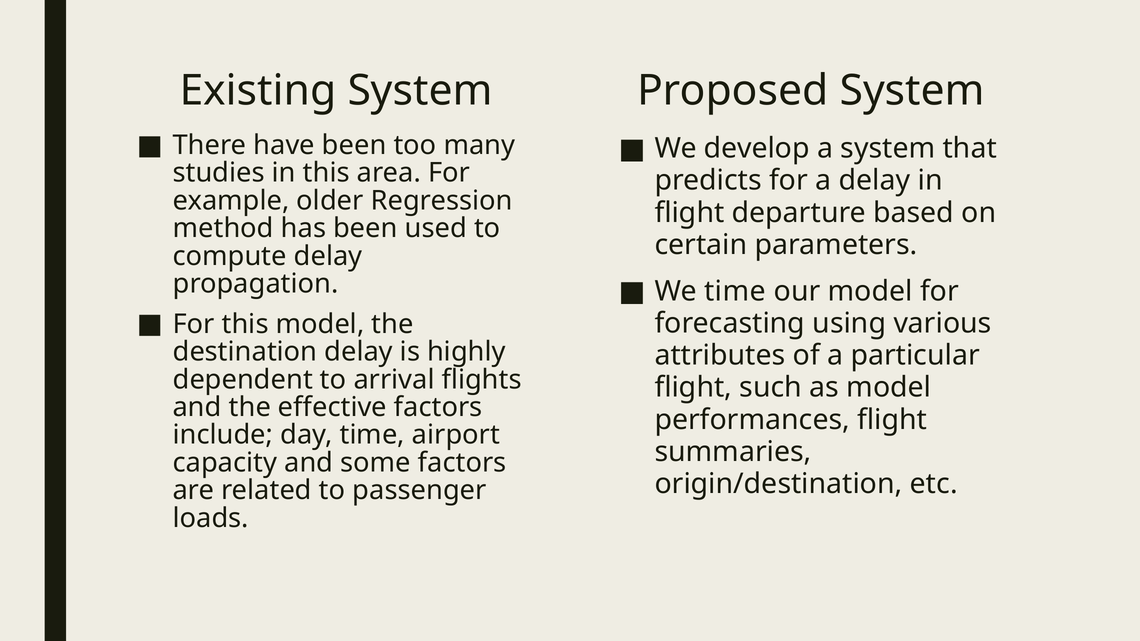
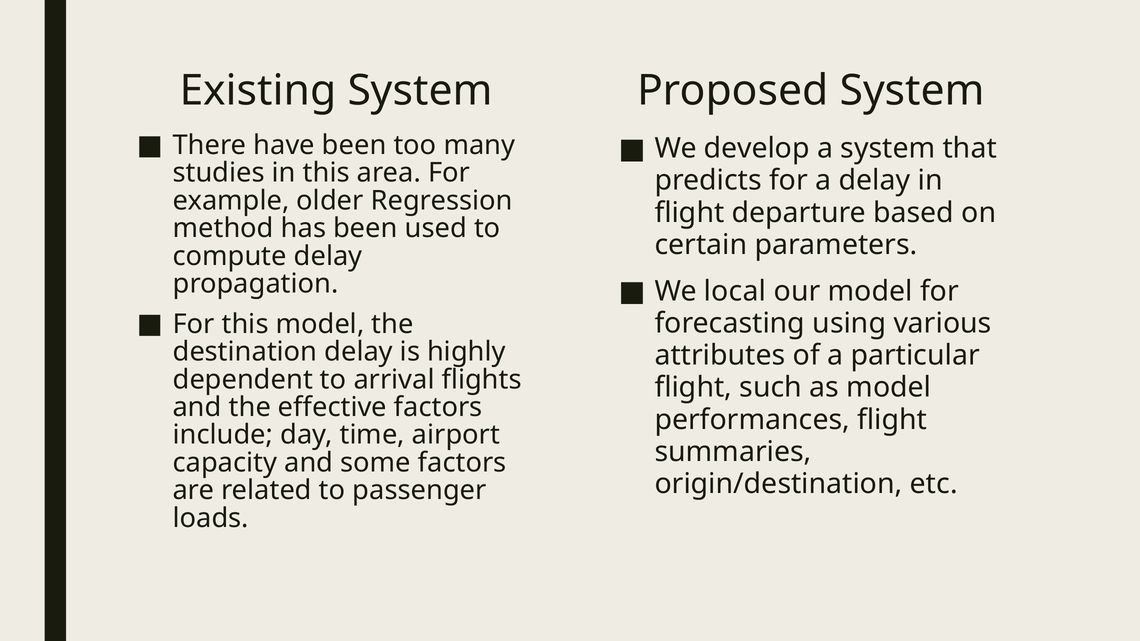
We time: time -> local (735, 291)
